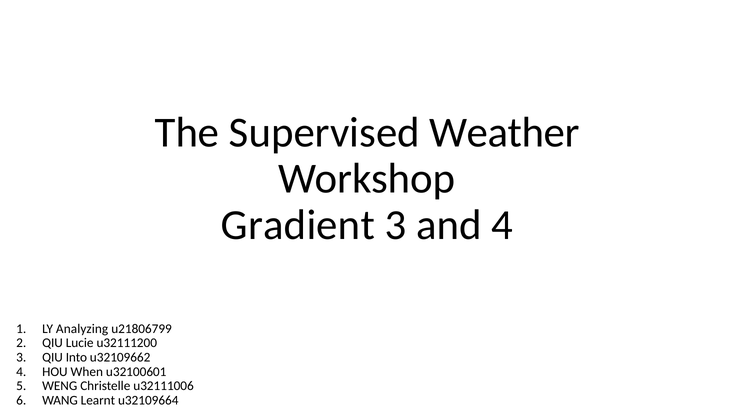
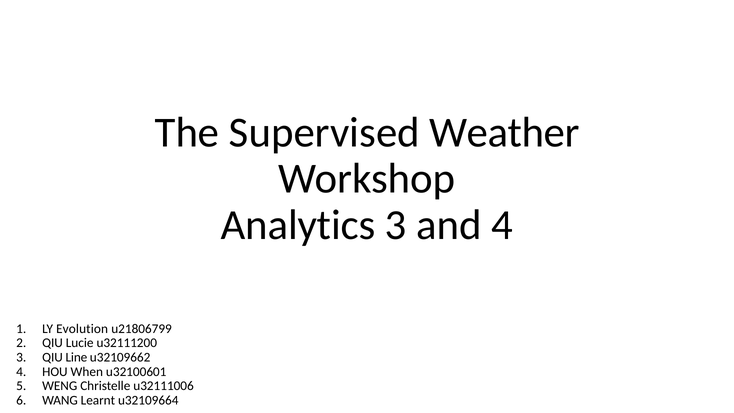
Gradient: Gradient -> Analytics (298, 225)
Analyzing: Analyzing -> Evolution (82, 329)
Into: Into -> Line (76, 357)
